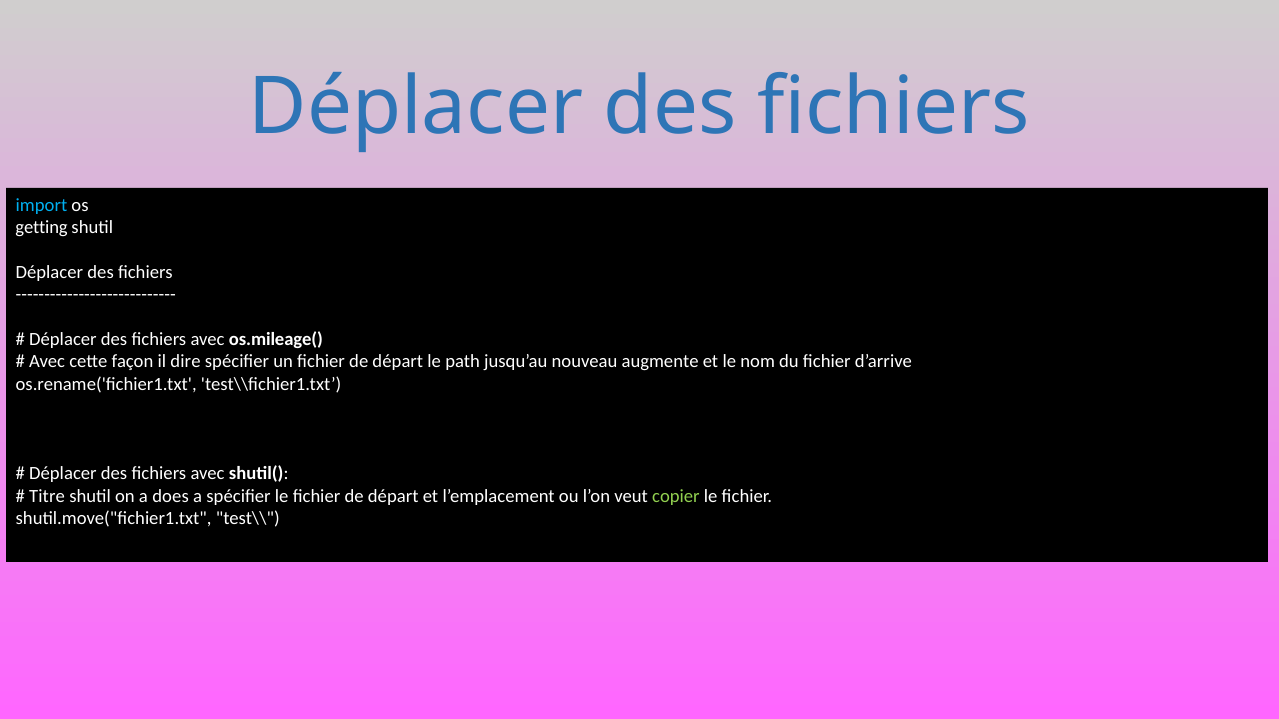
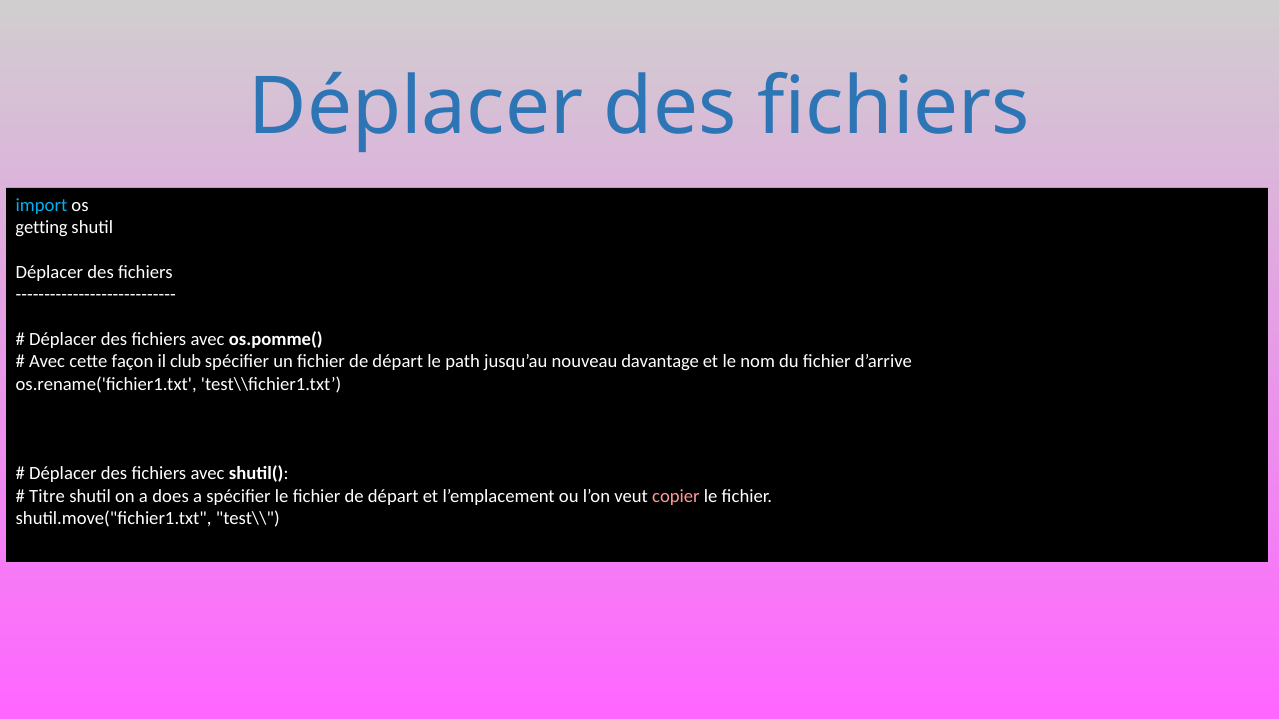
os.mileage(: os.mileage( -> os.pomme( (276, 340)
dire: dire -> club (186, 362)
augmente: augmente -> davantage (660, 362)
copier colour: light green -> pink (676, 496)
